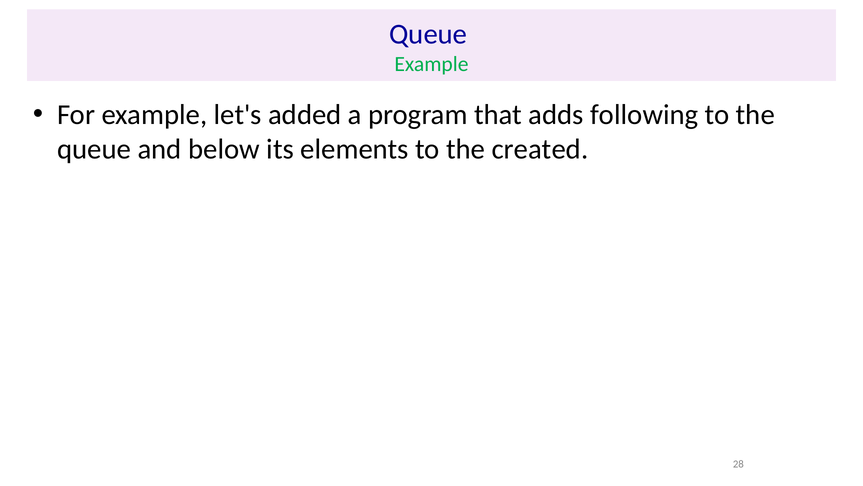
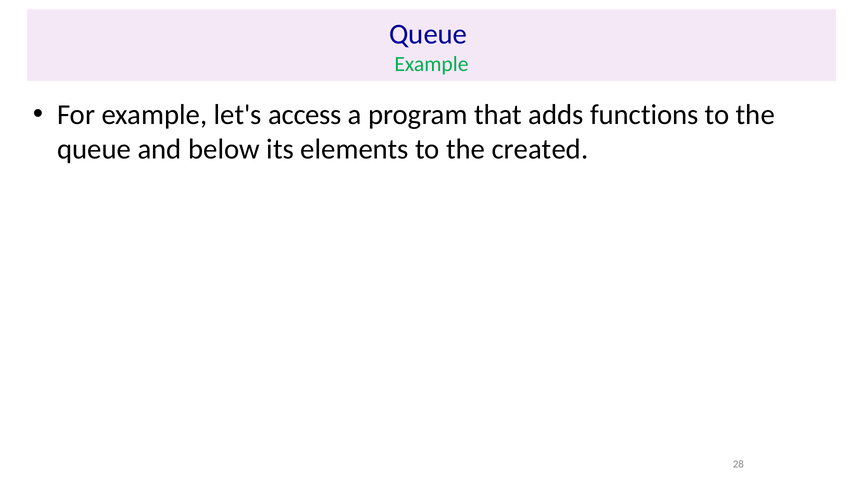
added: added -> access (305, 115)
following: following -> functions (644, 115)
